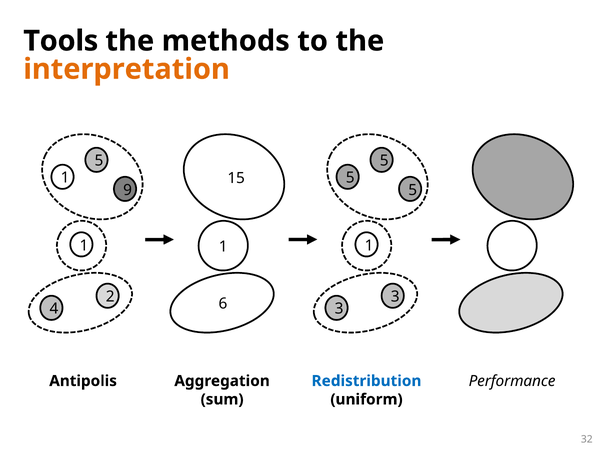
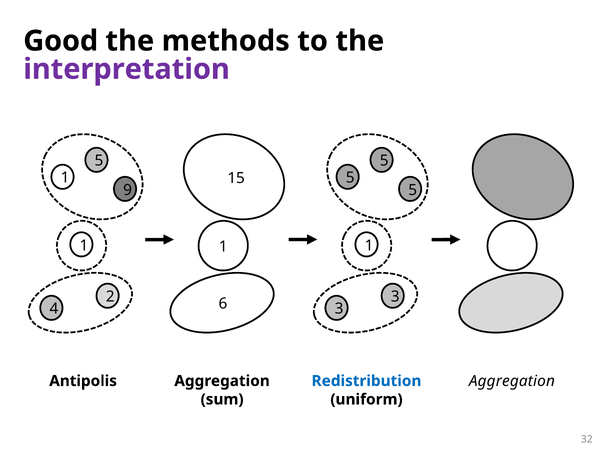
Tools: Tools -> Good (61, 41)
interpretation colour: orange -> purple (127, 69)
Performance: Performance -> Aggregation (512, 381)
